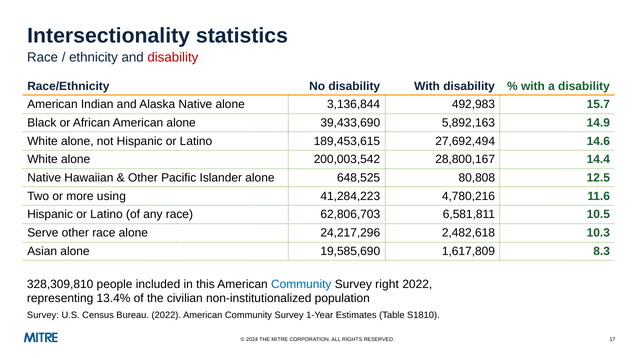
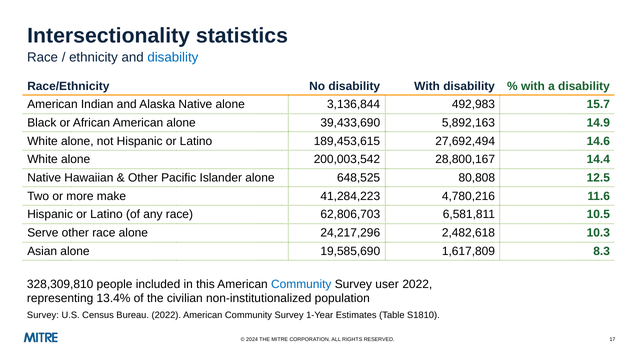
disability colour: red -> blue (173, 57)
using: using -> make (111, 196)
right: right -> user (387, 284)
